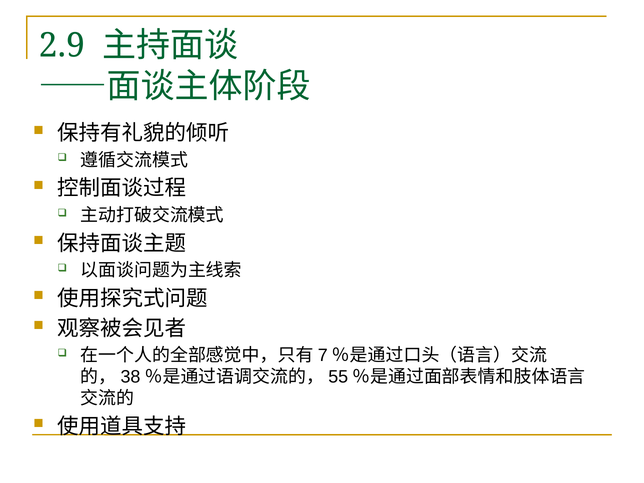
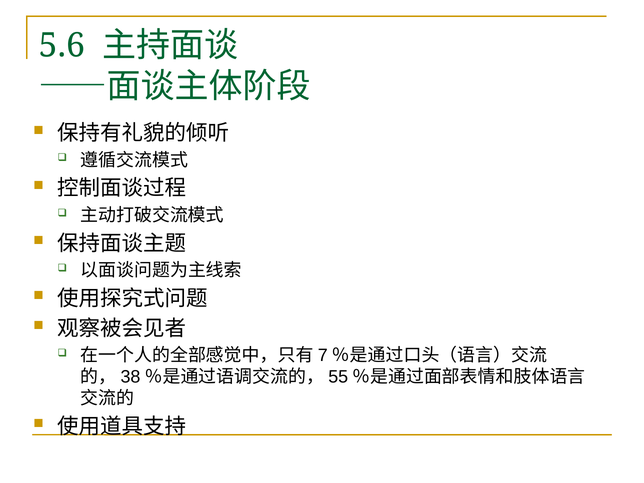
2.9: 2.9 -> 5.6 (62, 46)
